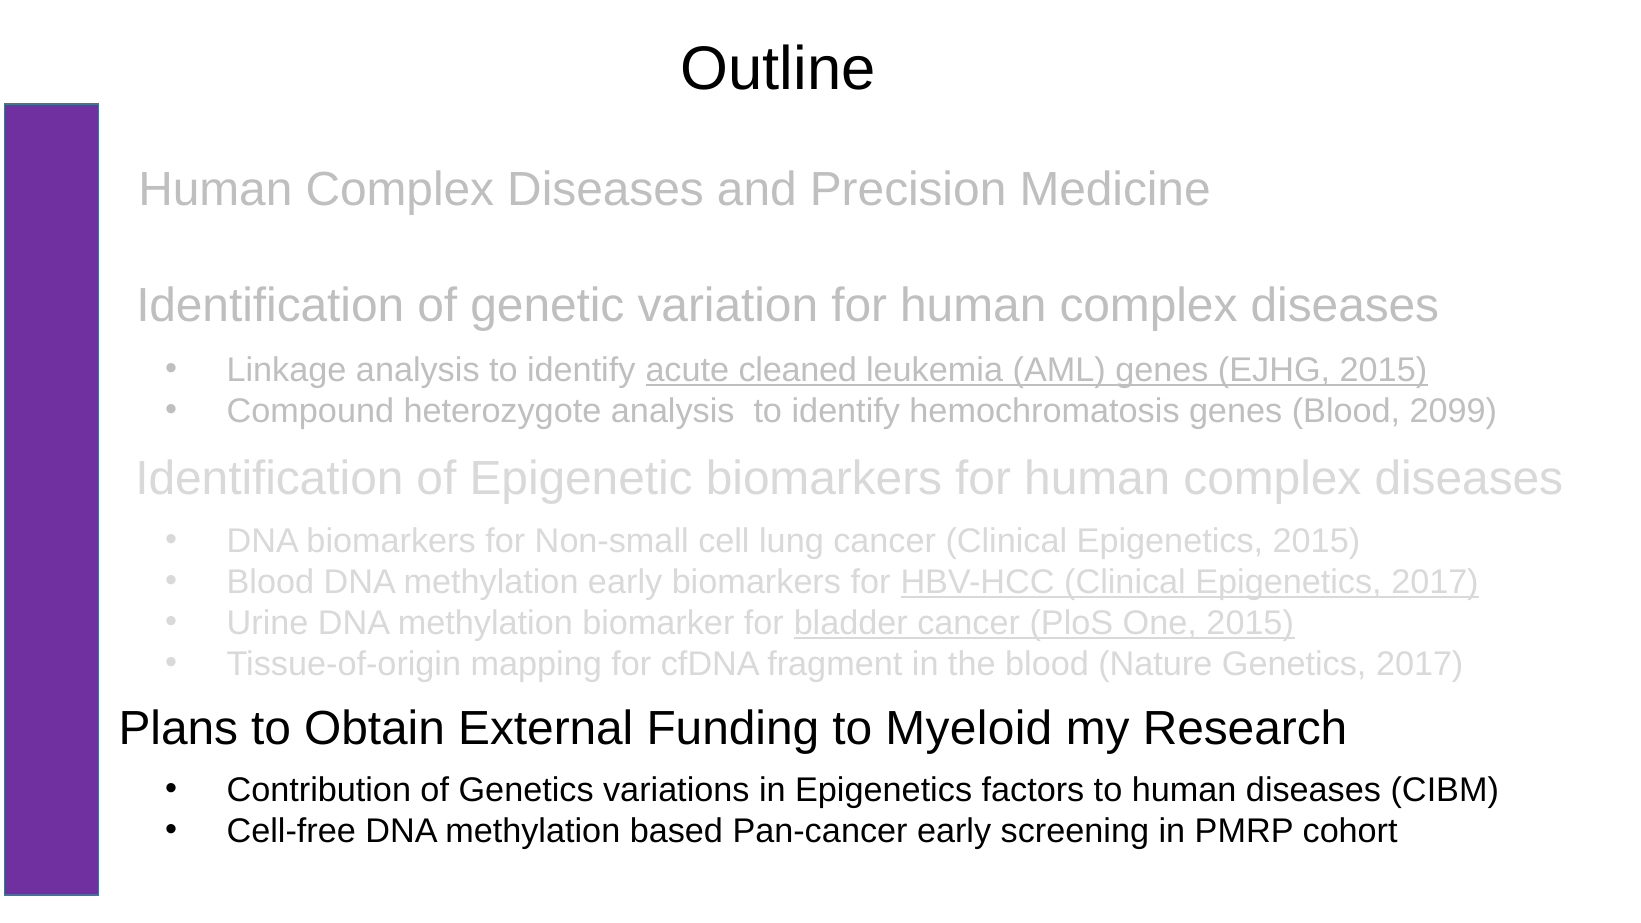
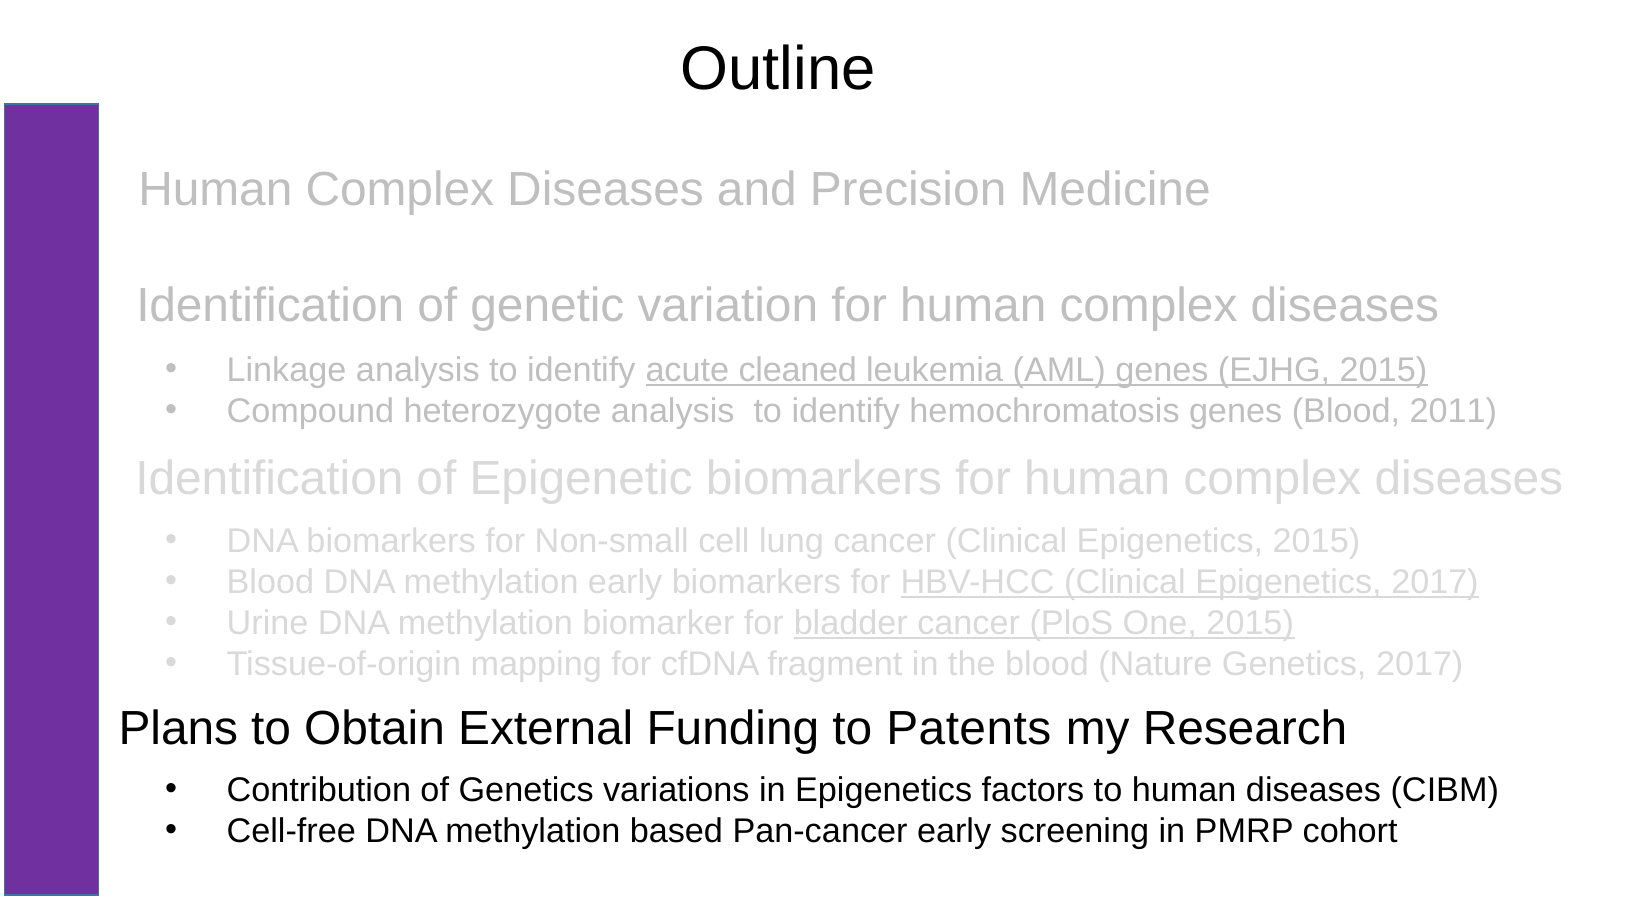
2099: 2099 -> 2011 (1453, 411)
Myeloid: Myeloid -> Patents (969, 728)
